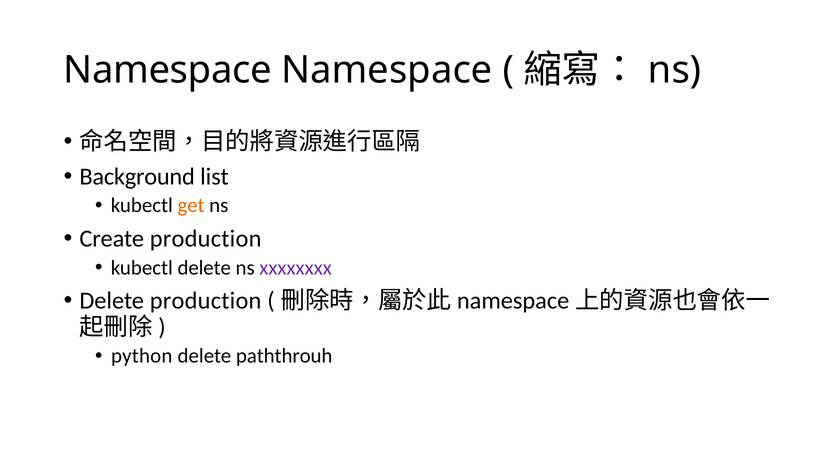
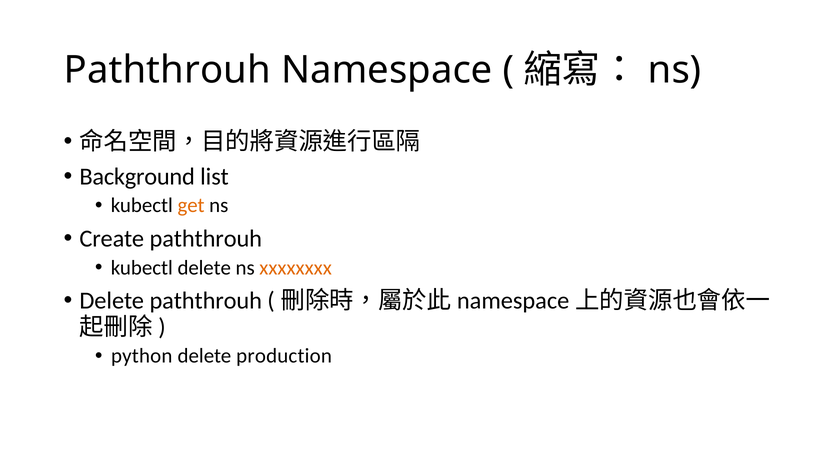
Namespace: Namespace -> Paththrouh (167, 70)
Create production: production -> paththrouh (206, 238)
xxxxxxxx colour: purple -> orange (296, 267)
Delete production: production -> paththrouh (206, 300)
paththrouh: paththrouh -> production (284, 355)
